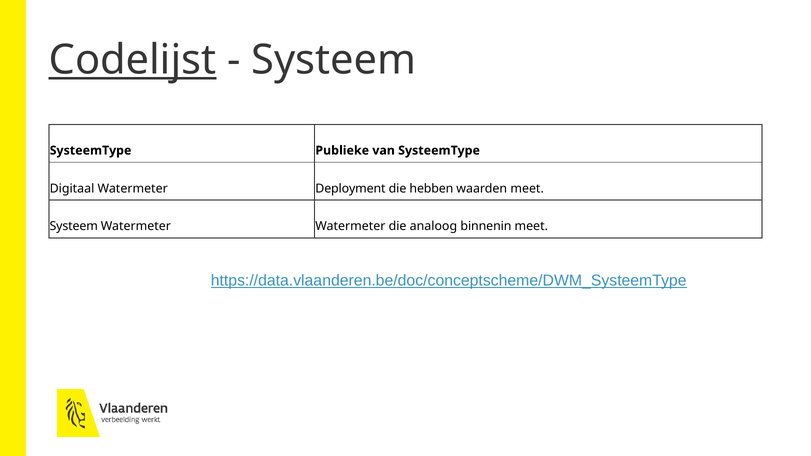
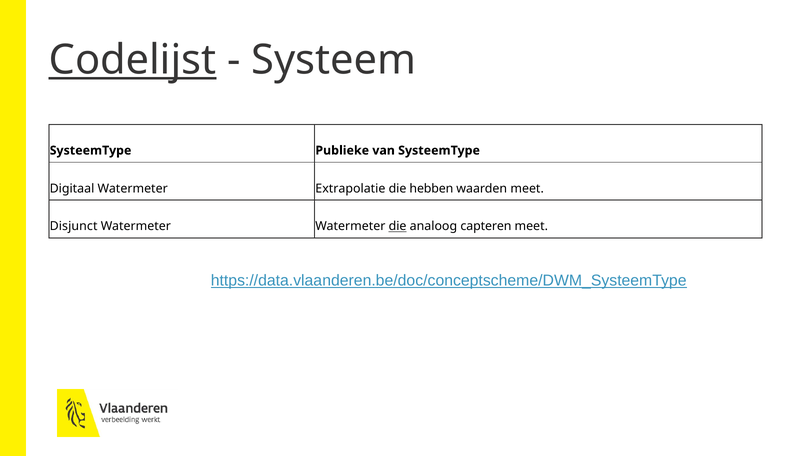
Deployment: Deployment -> Extrapolatie (350, 189)
Systeem: Systeem -> Disjunct (74, 226)
die underline: none -> present (398, 226)
binnenin: binnenin -> capteren (486, 226)
